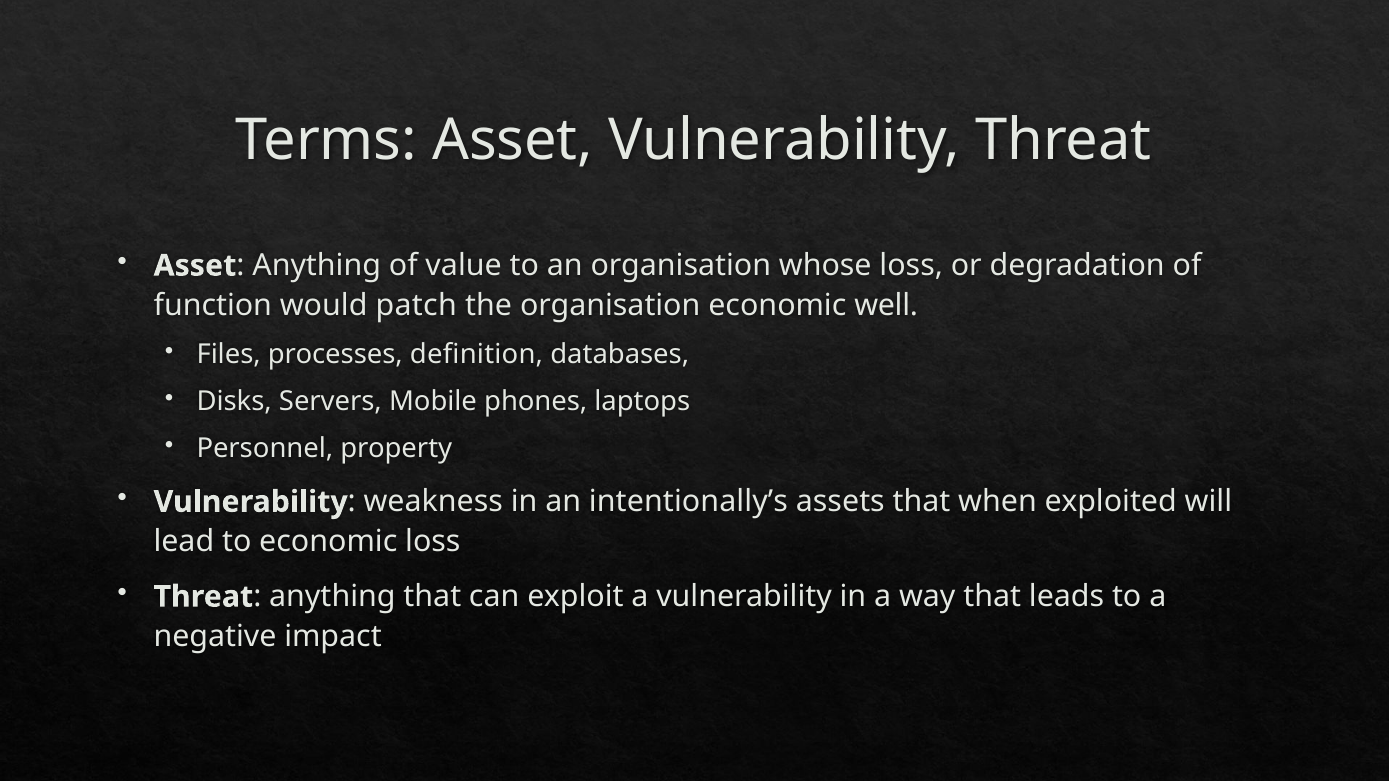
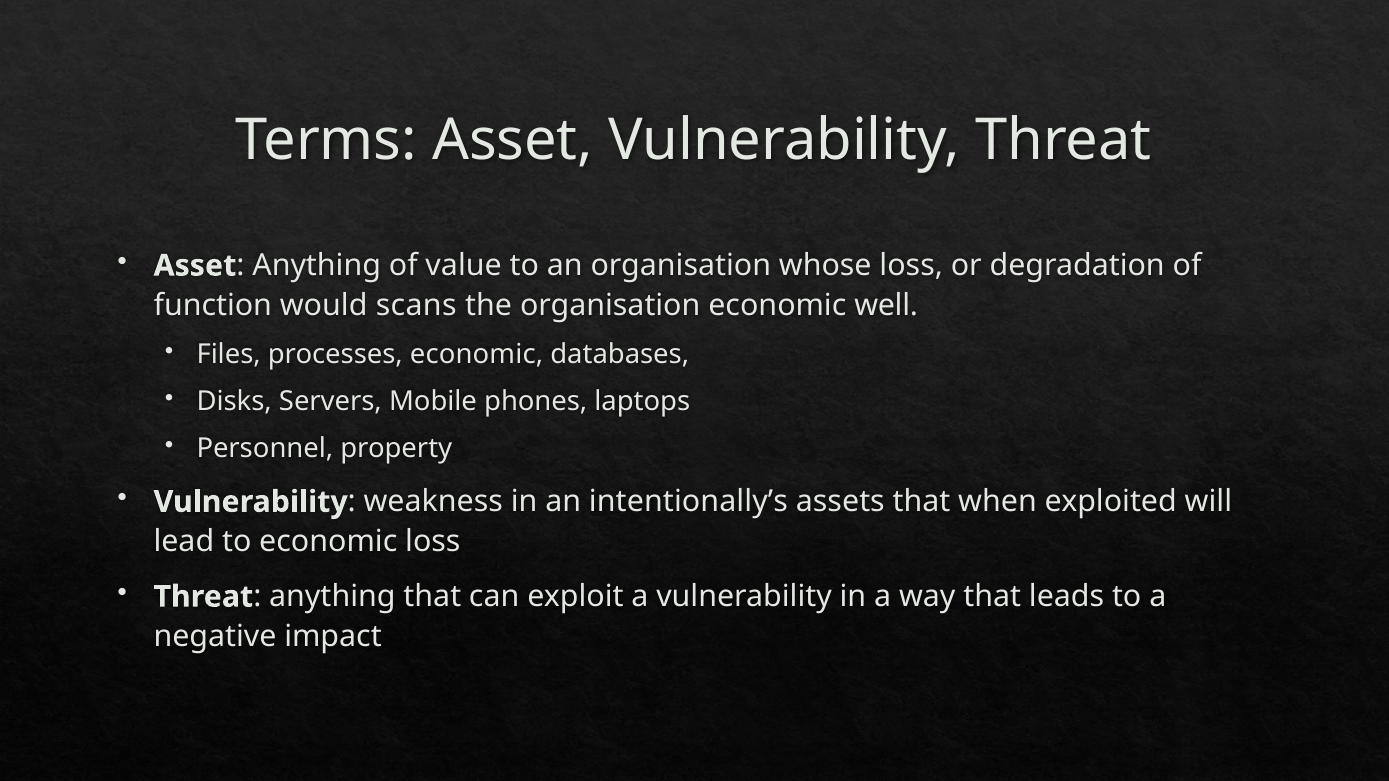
patch: patch -> scans (416, 306)
processes definition: definition -> economic (477, 354)
